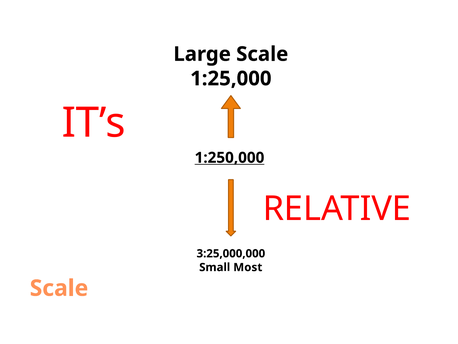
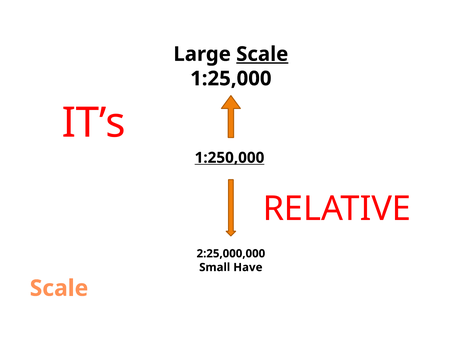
Scale underline: none -> present (262, 54)
3:25,000,000: 3:25,000,000 -> 2:25,000,000 (231, 253)
Most: Most -> Have (248, 267)
